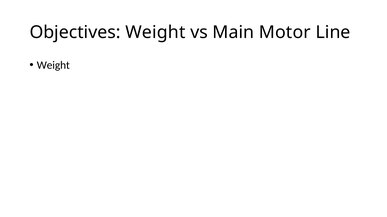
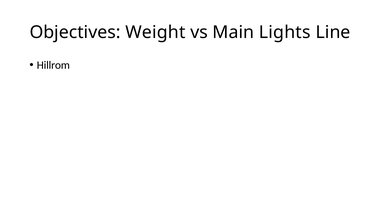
Motor: Motor -> Lights (285, 33)
Weight: Weight -> Hillrom (53, 65)
